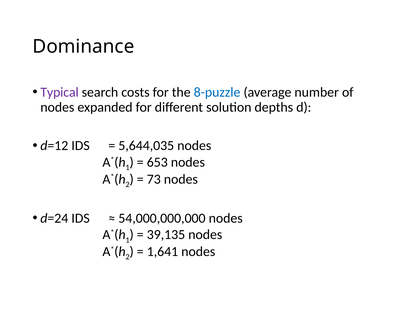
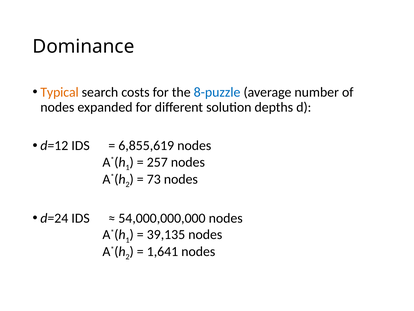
Typical colour: purple -> orange (60, 92)
5,644,035: 5,644,035 -> 6,855,619 (146, 145)
653: 653 -> 257 (157, 162)
